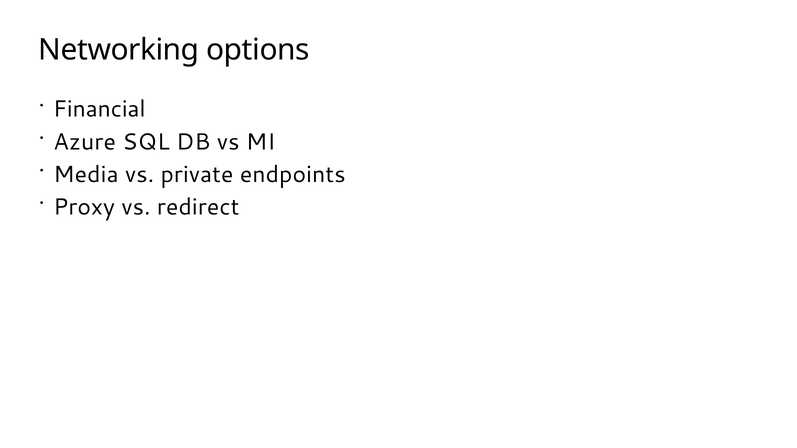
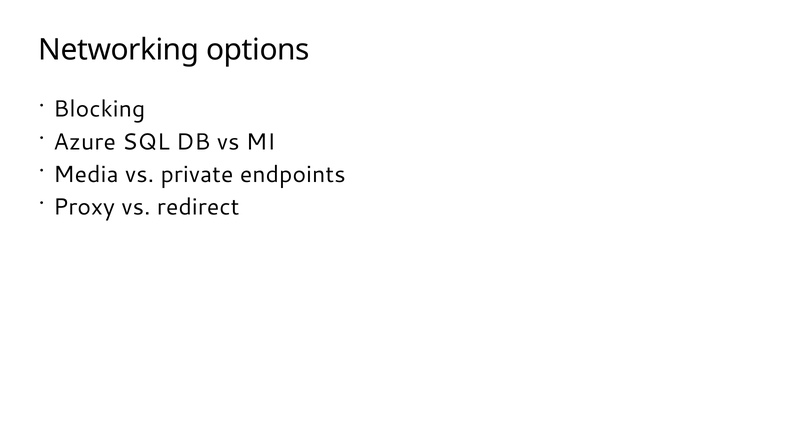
Financial: Financial -> Blocking (99, 109)
